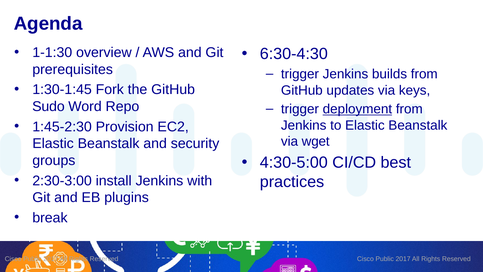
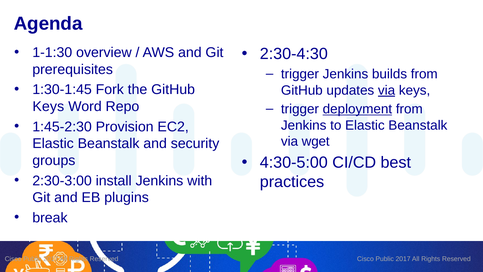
6:30-4:30: 6:30-4:30 -> 2:30-4:30 (294, 54)
via underline: none -> present (387, 90)
Sudo: Sudo -> Keys (48, 106)
